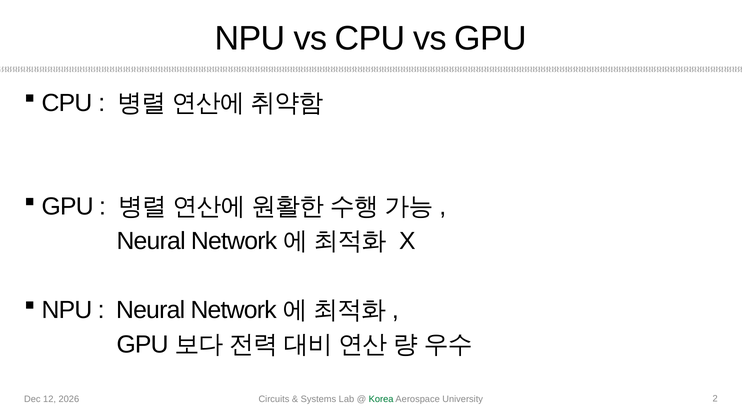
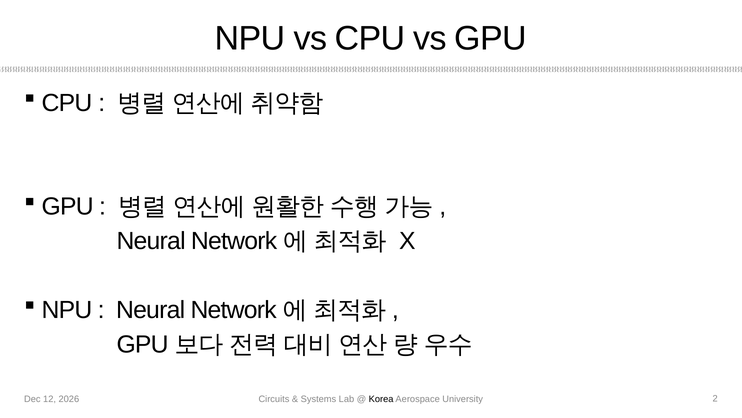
Korea colour: green -> black (381, 399)
